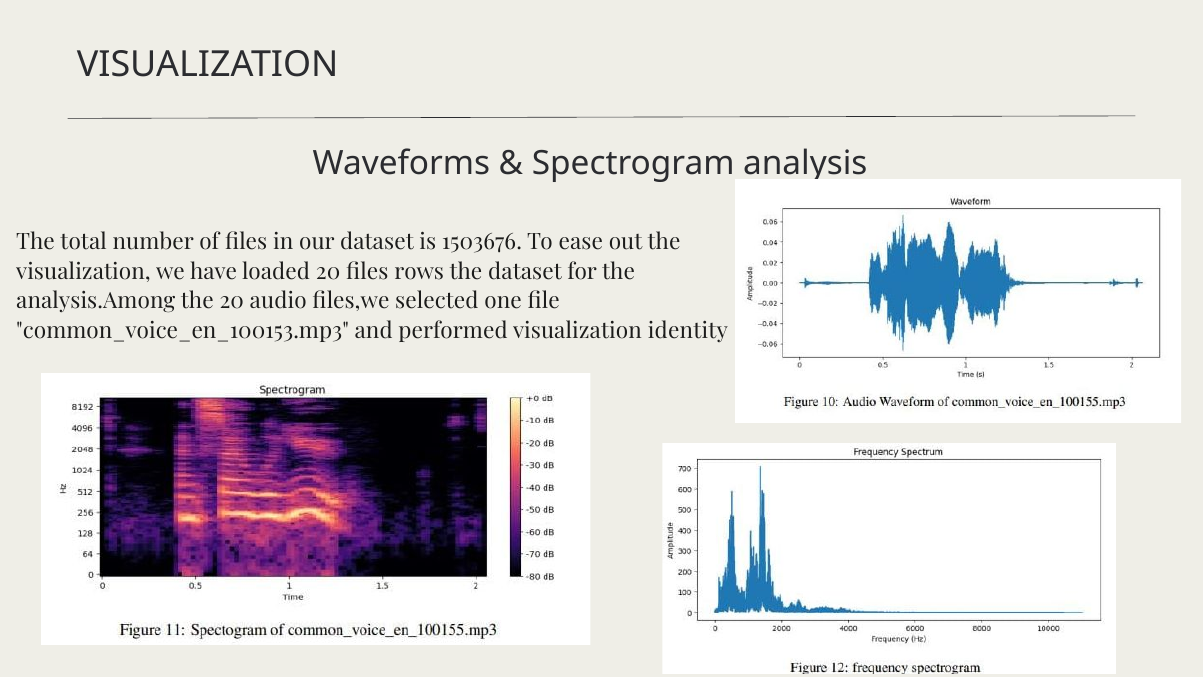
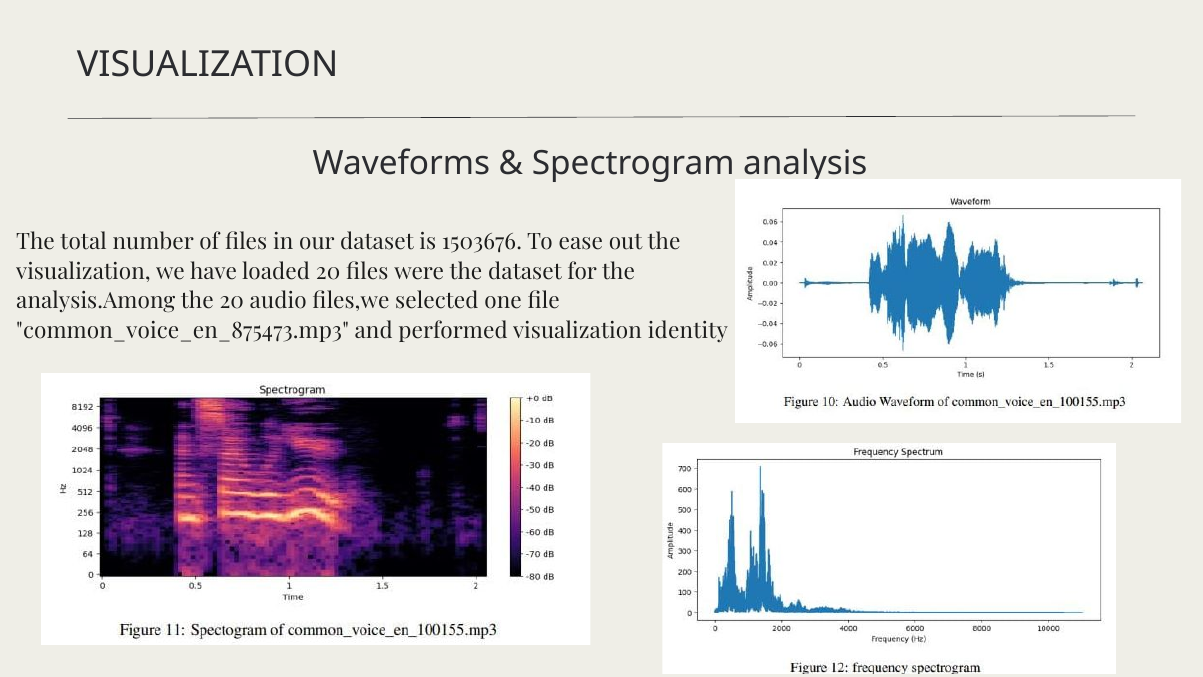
rows: rows -> were (419, 272)
common_voice_en_100153.mp3: common_voice_en_100153.mp3 -> common_voice_en_875473.mp3 (183, 331)
